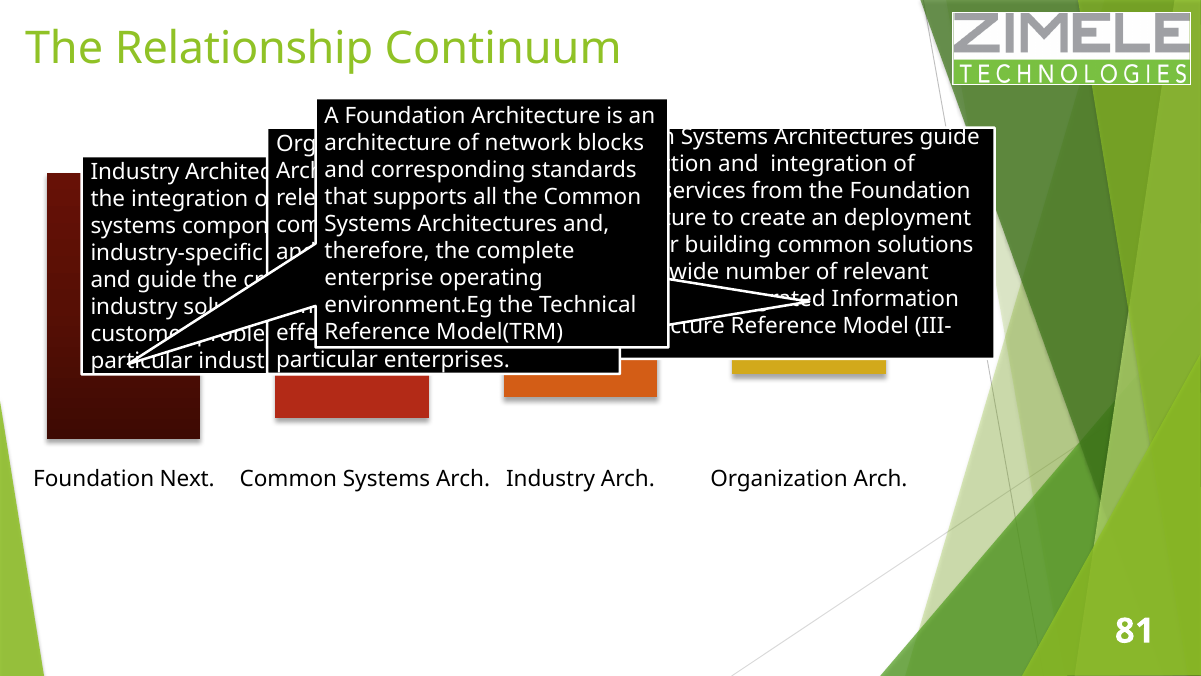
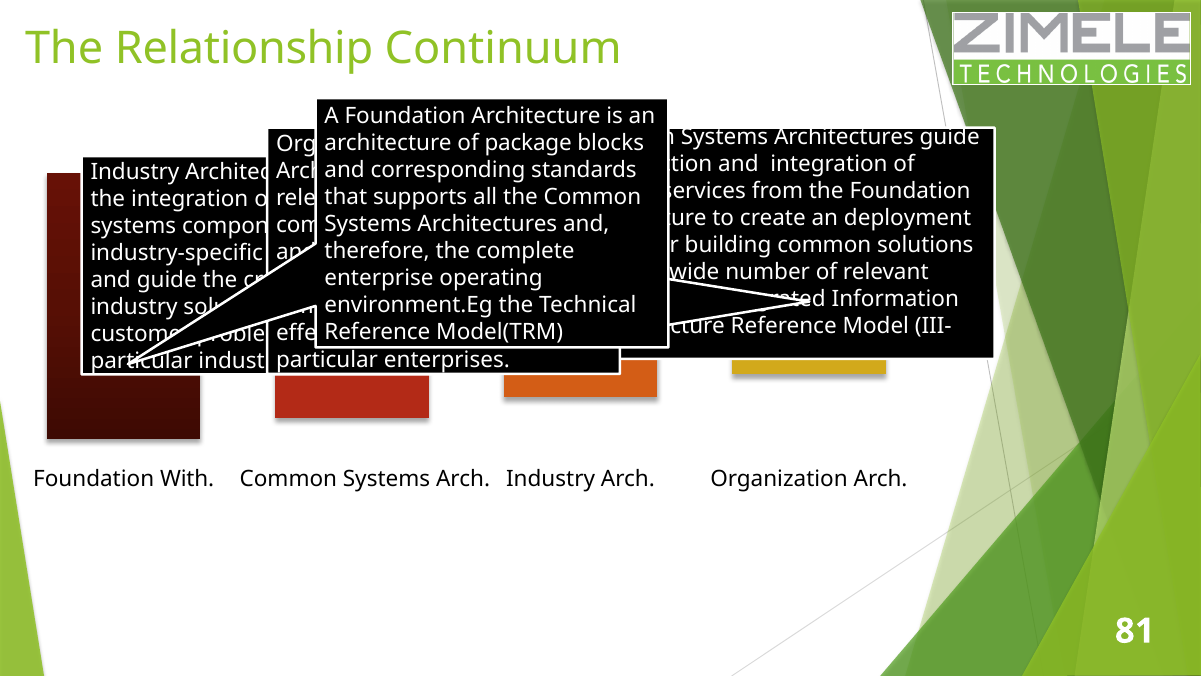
network: network -> package (528, 143)
Foundation Next: Next -> With (187, 479)
